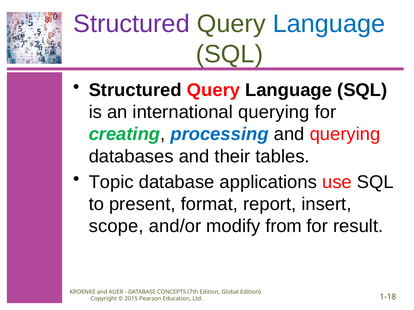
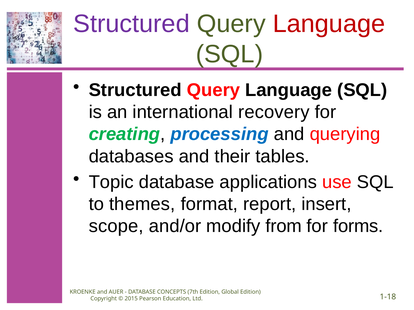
Language colour: blue -> red (329, 24)
international querying: querying -> recovery (274, 112)
present: present -> themes (142, 204)
result: result -> forms (358, 227)
